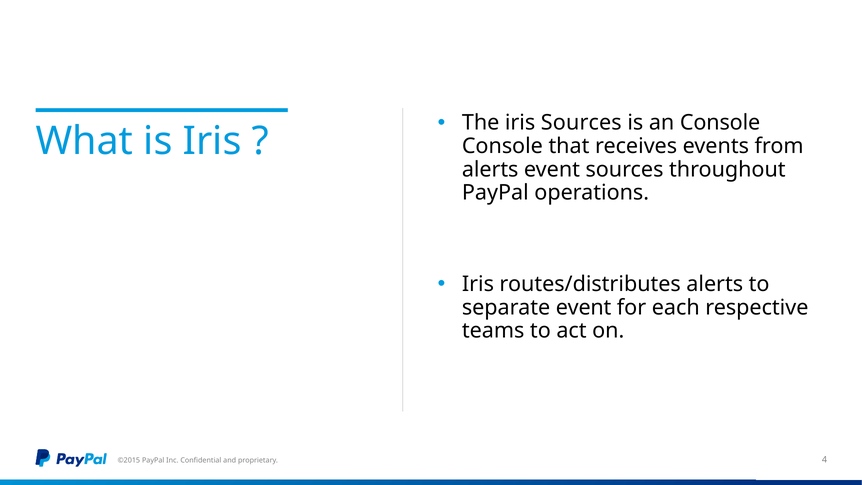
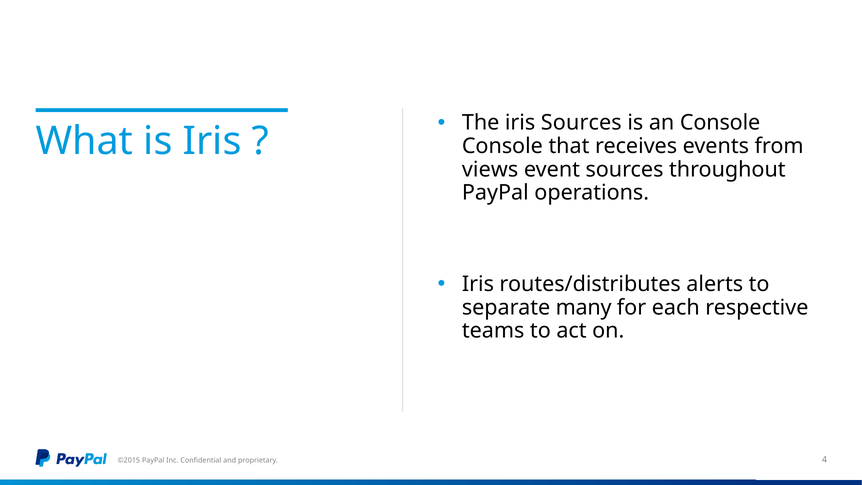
alerts: alerts -> views (490, 169)
separate event: event -> many (584, 307)
